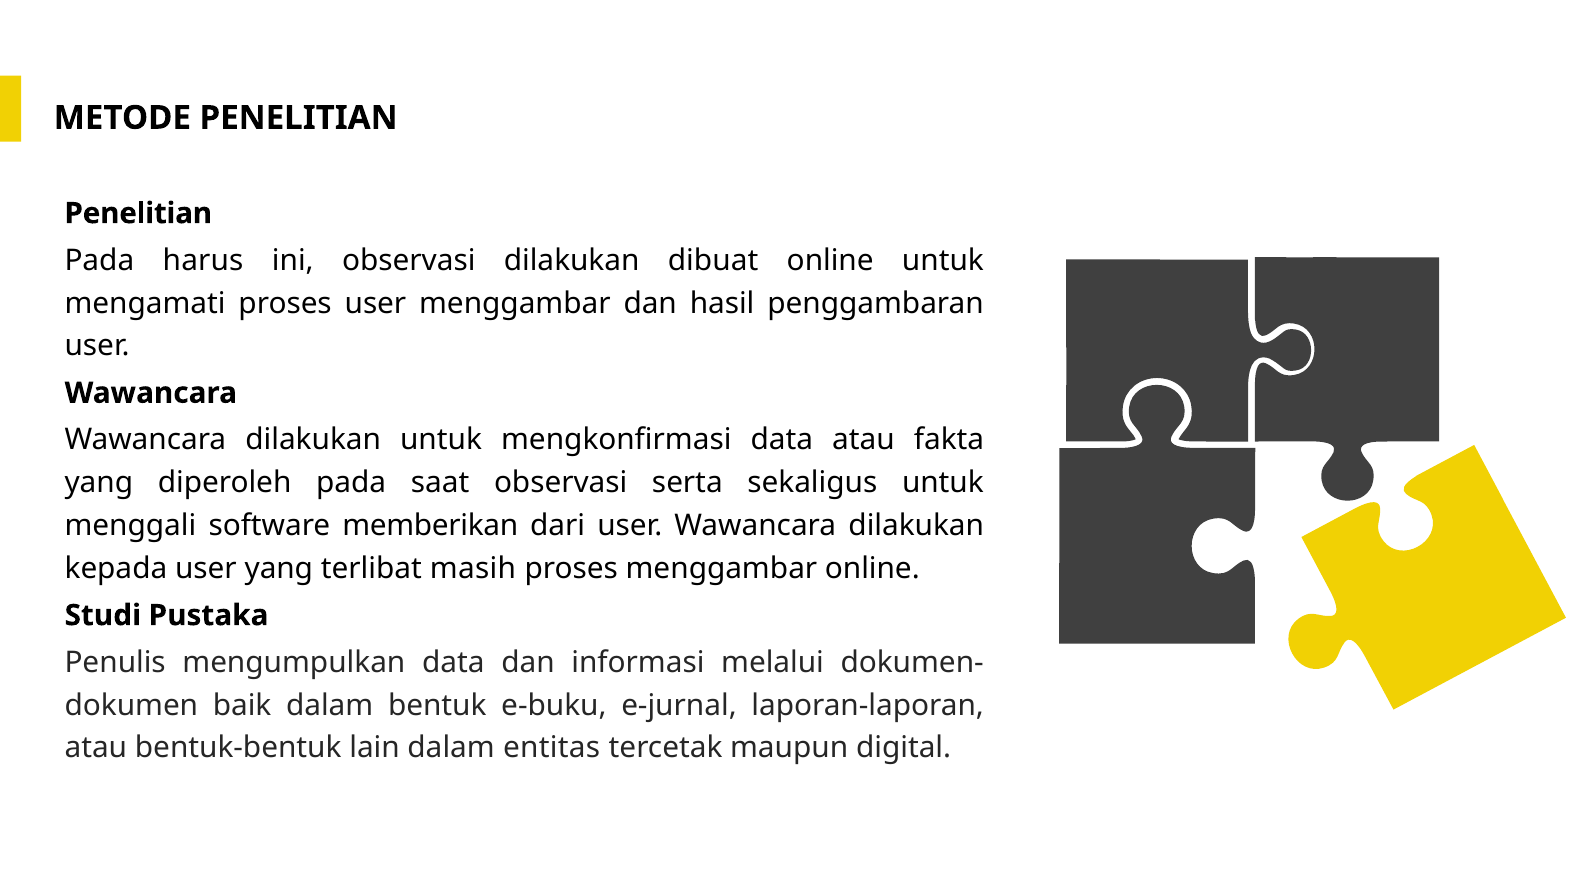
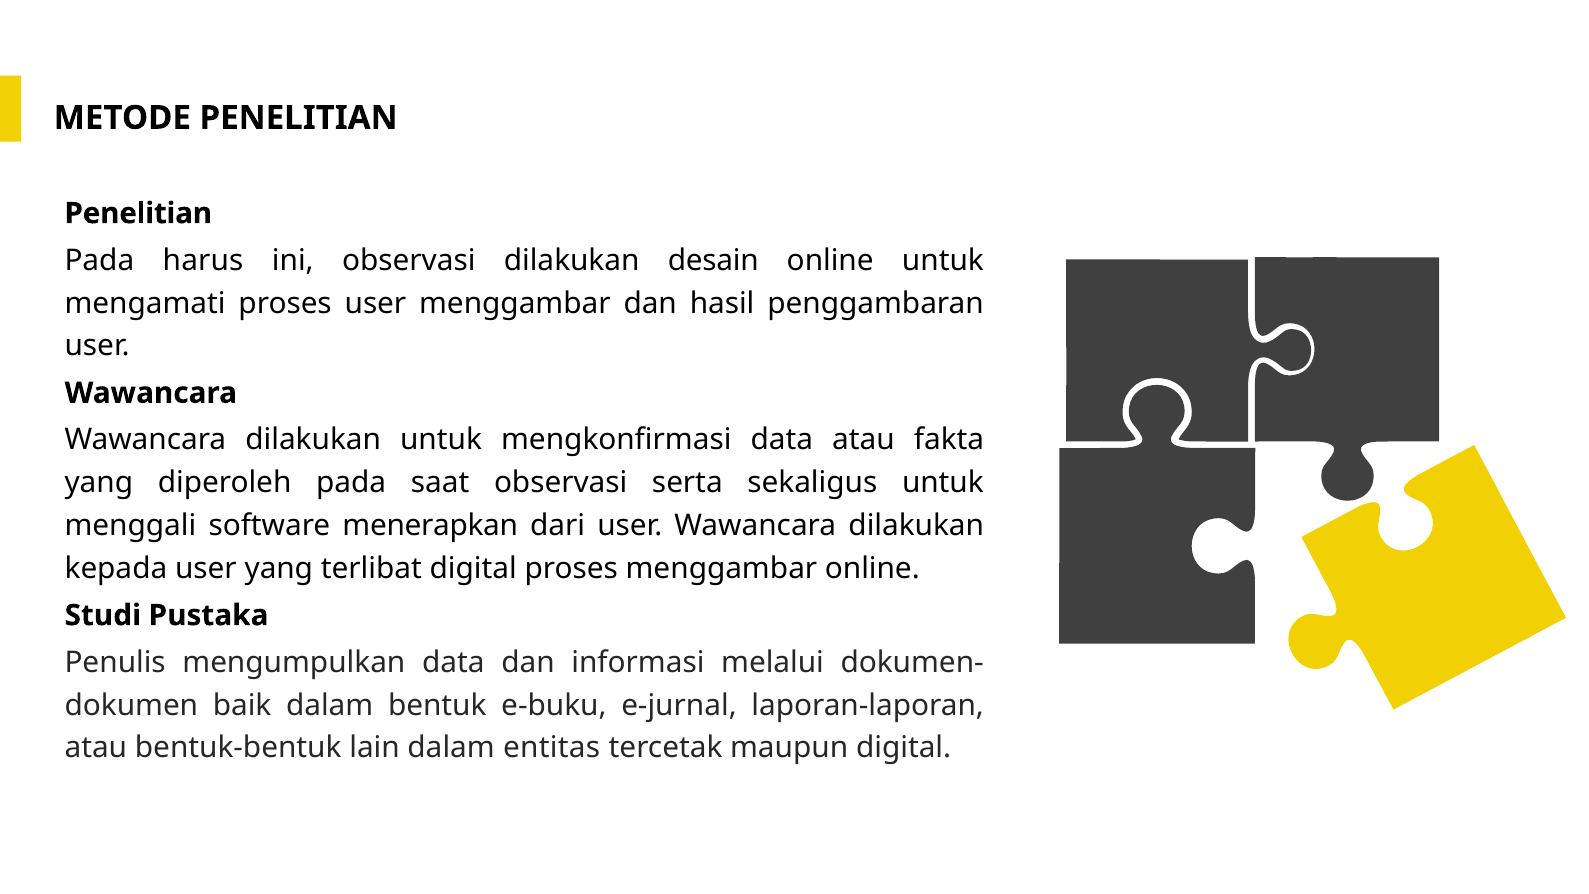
dibuat: dibuat -> desain (713, 260)
memberikan: memberikan -> menerapkan (430, 526)
terlibat masih: masih -> digital (473, 568)
